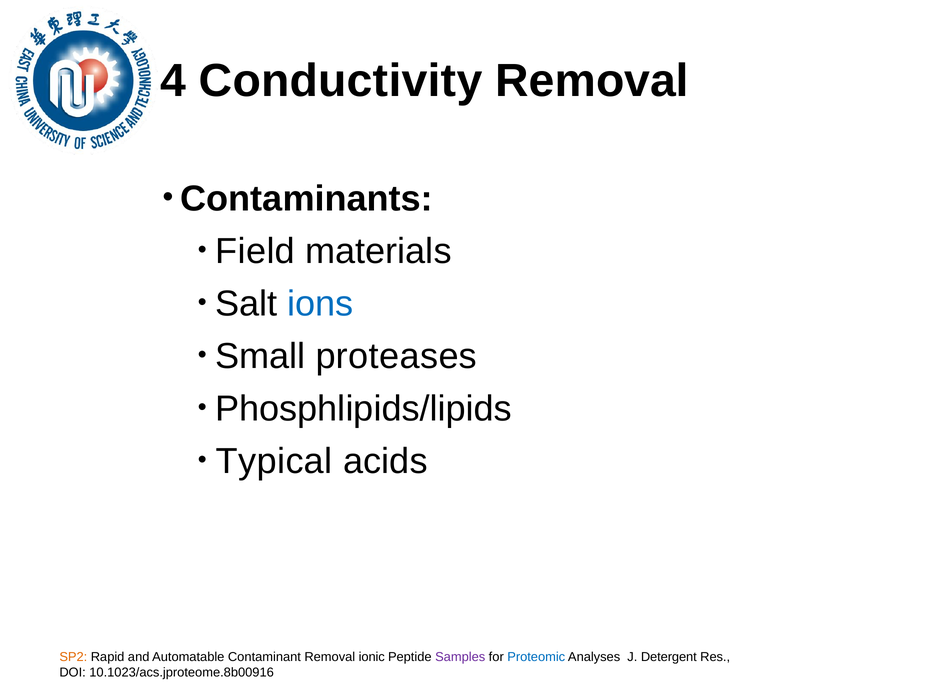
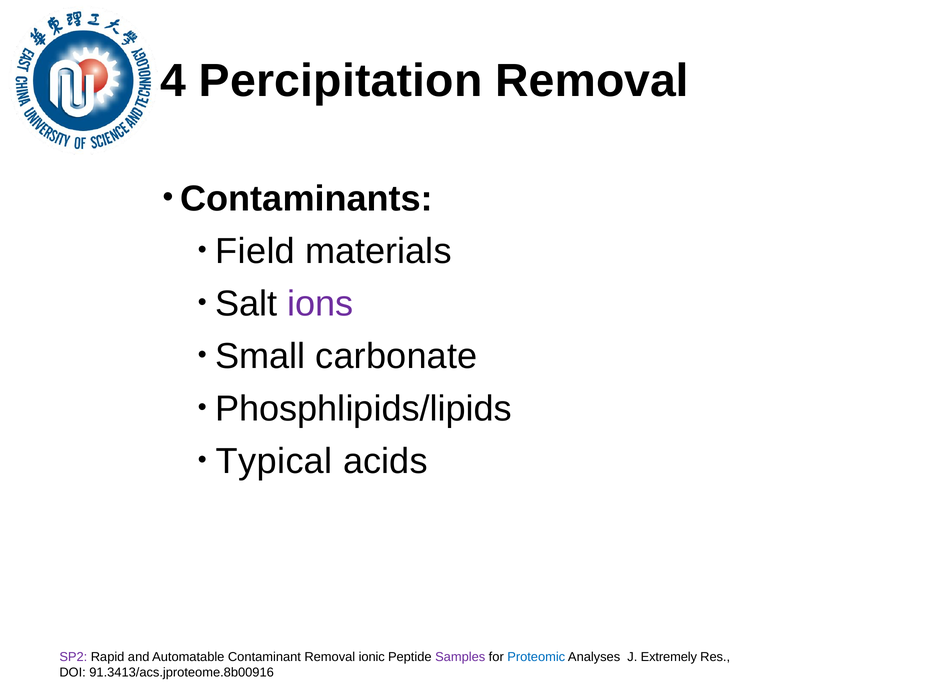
Conductivity: Conductivity -> Percipitation (341, 81)
ions colour: blue -> purple (320, 304)
proteases: proteases -> carbonate (396, 356)
SP2 colour: orange -> purple (73, 657)
Detergent: Detergent -> Extremely (669, 657)
10.1023/acs.jproteome.8b00916: 10.1023/acs.jproteome.8b00916 -> 91.3413/acs.jproteome.8b00916 (182, 672)
